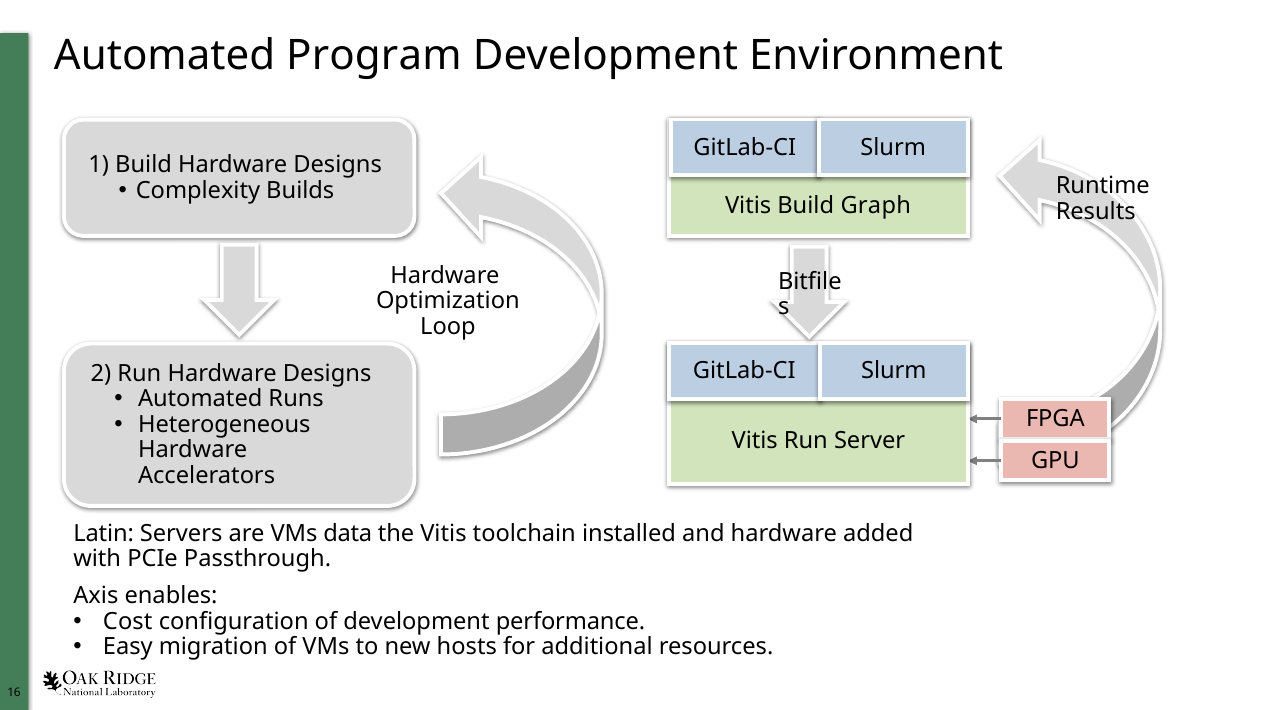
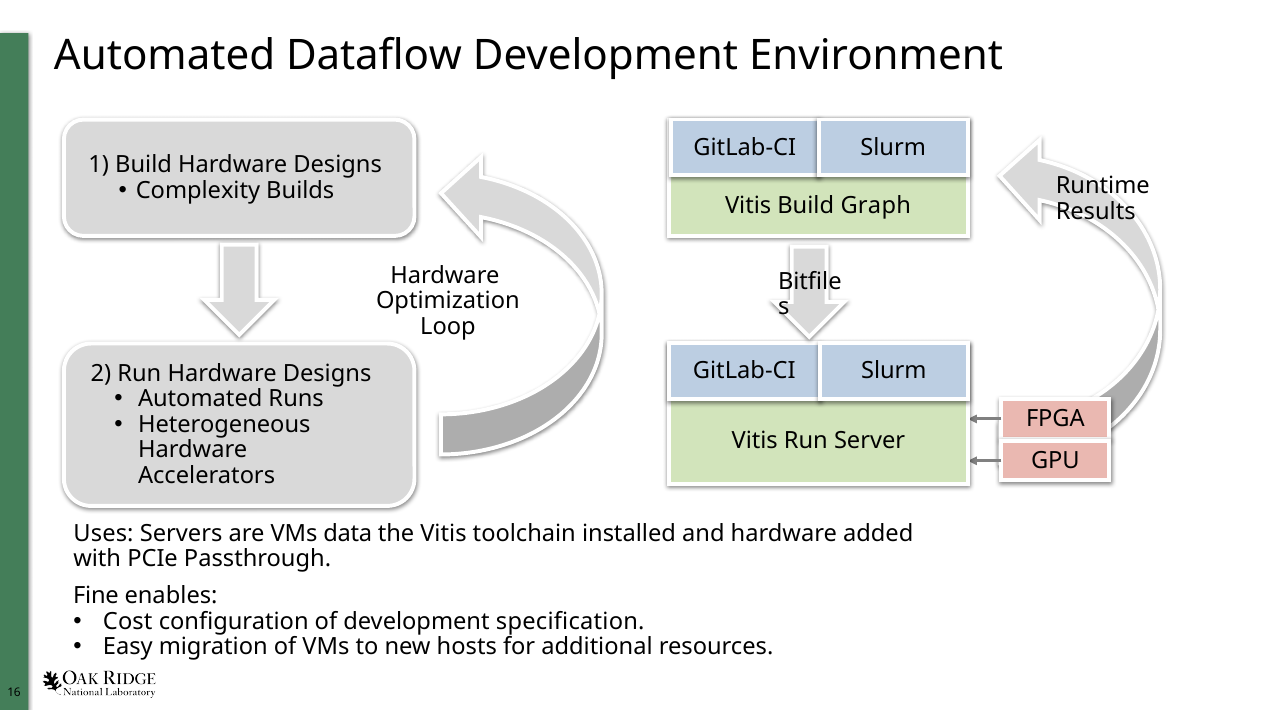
Program: Program -> Dataflow (374, 56)
Latin: Latin -> Uses (103, 534)
Axis: Axis -> Fine (96, 596)
performance: performance -> specification (570, 622)
